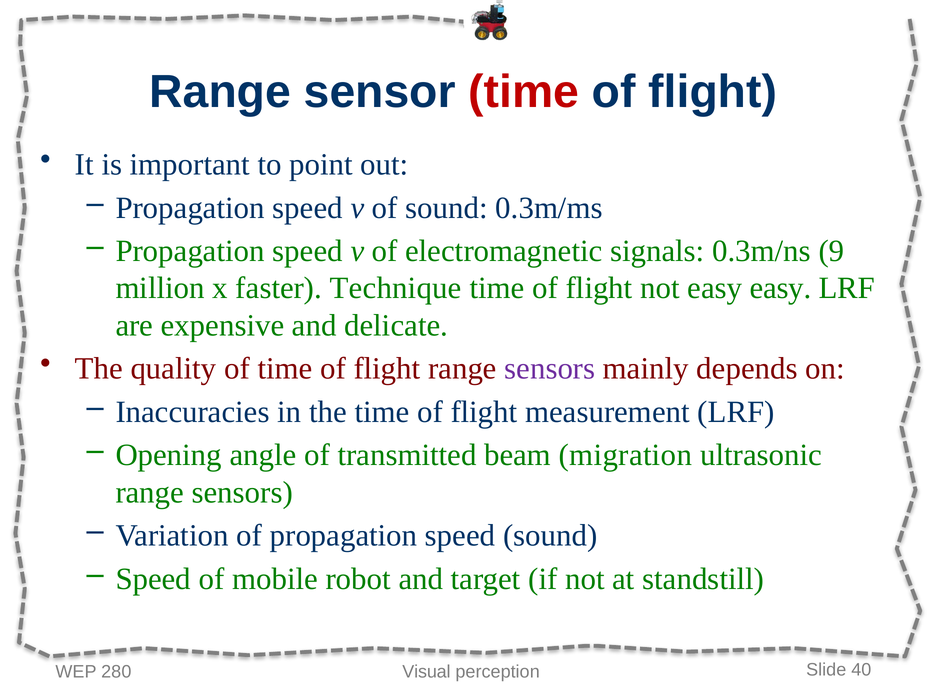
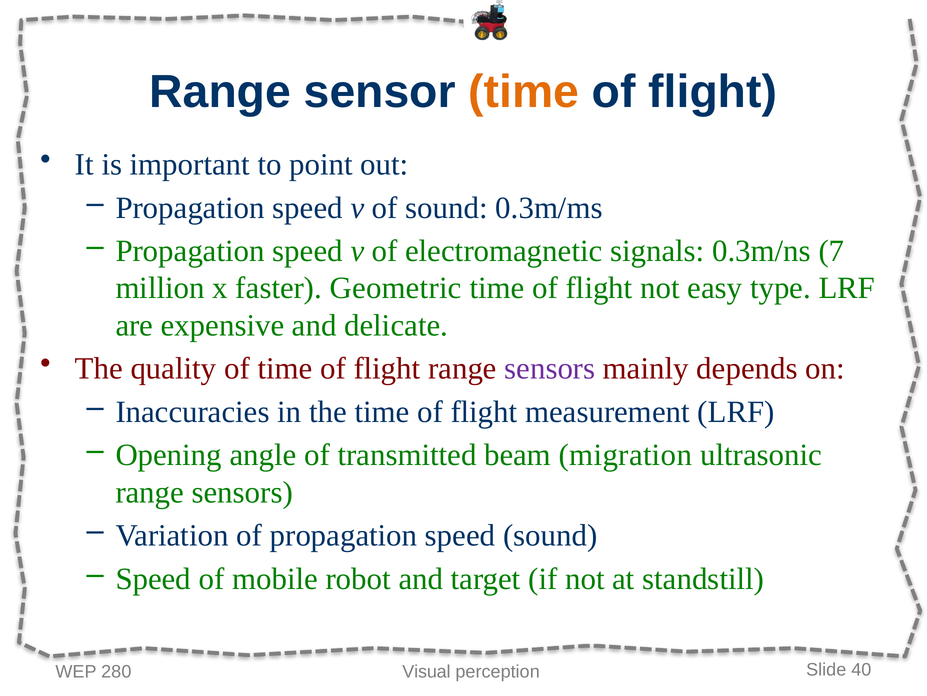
time colour: red -> orange (524, 92)
9: 9 -> 7 (831, 251)
Technique: Technique -> Geometric (396, 288)
easy easy: easy -> type (780, 288)
